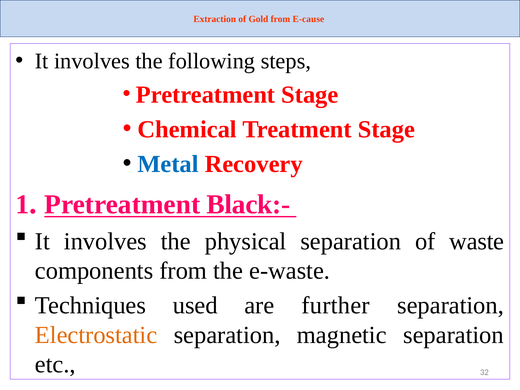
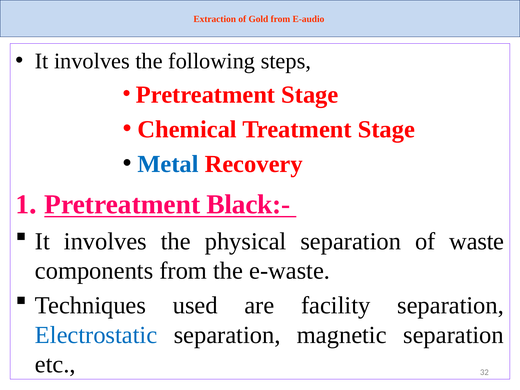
E-cause: E-cause -> E-audio (308, 19)
further: further -> facility (336, 305)
Electrostatic colour: orange -> blue (96, 335)
